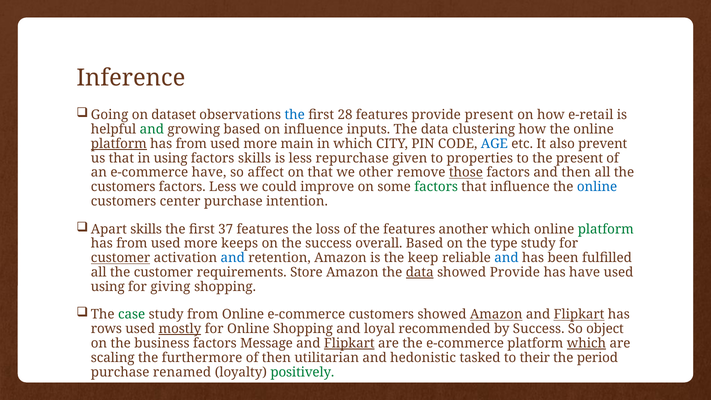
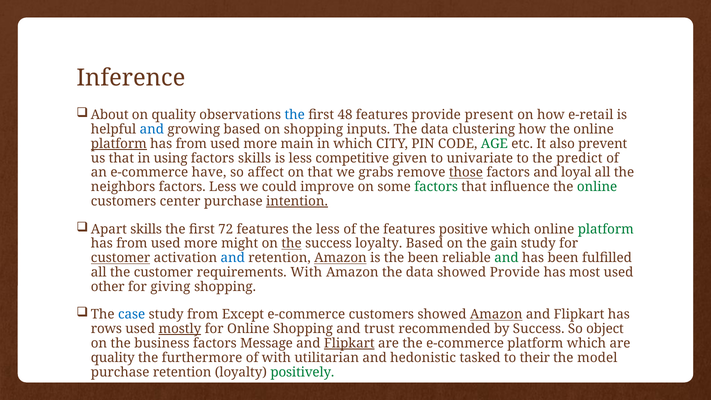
Going: Going -> About (110, 115)
on dataset: dataset -> quality (174, 115)
28: 28 -> 48 (345, 115)
and colour: green -> blue (152, 129)
on influence: influence -> shopping (313, 129)
AGE colour: blue -> green (494, 144)
repurchase: repurchase -> competitive (352, 158)
properties: properties -> univariate (480, 158)
the present: present -> predict (579, 158)
other: other -> grabs (376, 173)
and then: then -> loyal (576, 173)
customers: customers -> neighbors (123, 187)
online colour: blue -> green (597, 187)
intention underline: none -> present (297, 201)
37: 37 -> 72 (226, 229)
the loss: loss -> less (328, 229)
another: another -> positive (463, 229)
keeps: keeps -> might (240, 244)
the underline: none -> present (292, 244)
success overall: overall -> loyalty (379, 244)
type: type -> gain (504, 244)
Amazon underline: none -> present (340, 258)
the keep: keep -> been (423, 258)
and colour: blue -> green (507, 258)
requirements Store: Store -> With (306, 272)
data underline: present -> none (420, 272)
has have: have -> most (585, 272)
using: using -> other (108, 287)
case colour: green -> blue (132, 315)
from Online: Online -> Except (243, 315)
Flipkart underline: present -> none (579, 315)
loyal: loyal -> trust (379, 329)
which underline: present -> none (586, 343)
scaling: scaling -> quality (113, 358)
of then: then -> with (276, 358)
period: period -> model (597, 358)
purchase renamed: renamed -> retention (182, 372)
